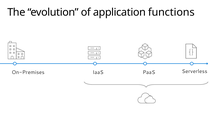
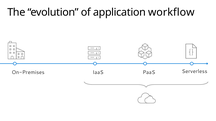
functions: functions -> workflow (171, 12)
